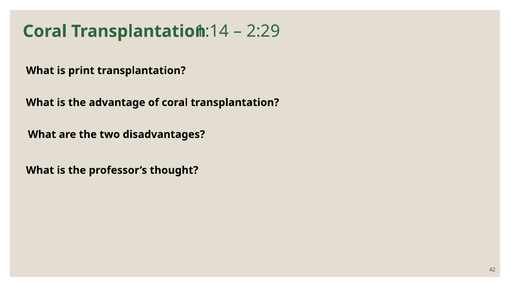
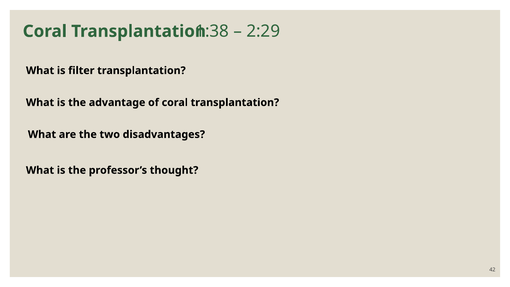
1:14: 1:14 -> 1:38 (212, 31)
print: print -> filter (81, 71)
